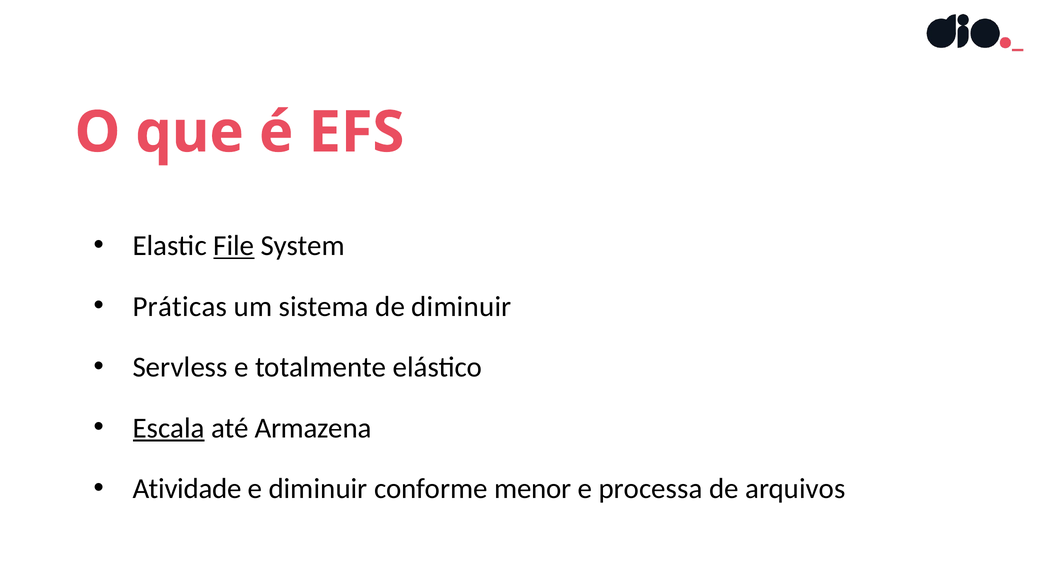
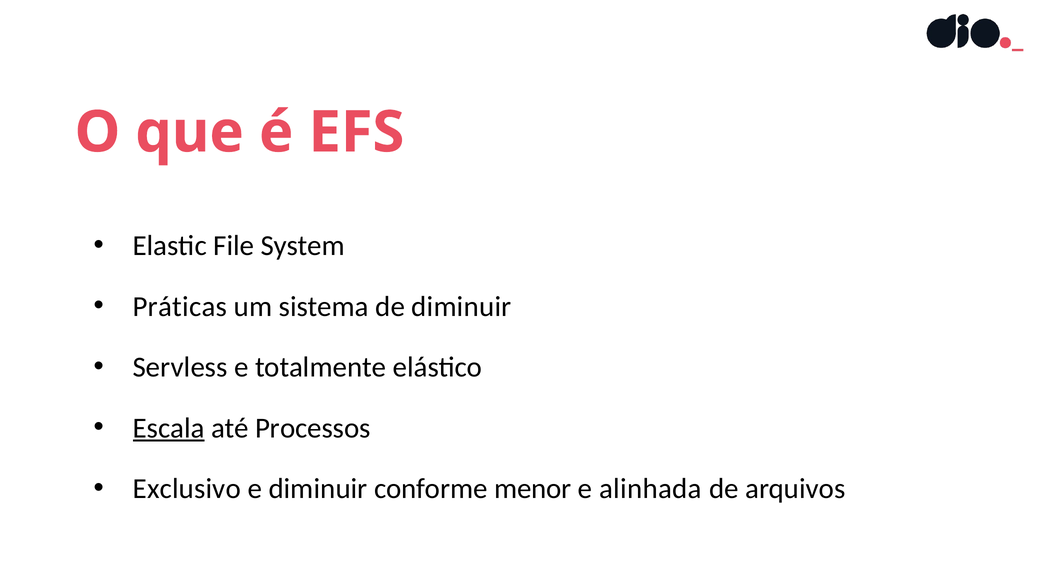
File underline: present -> none (234, 246)
Armazena: Armazena -> Processos (313, 428)
Atividade: Atividade -> Exclusivo (187, 489)
processa: processa -> alinhada (650, 489)
